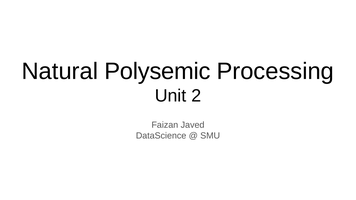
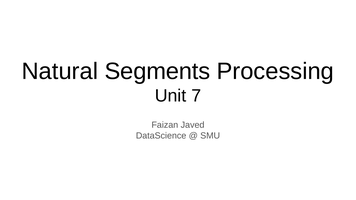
Polysemic: Polysemic -> Segments (157, 71)
2: 2 -> 7 (196, 96)
